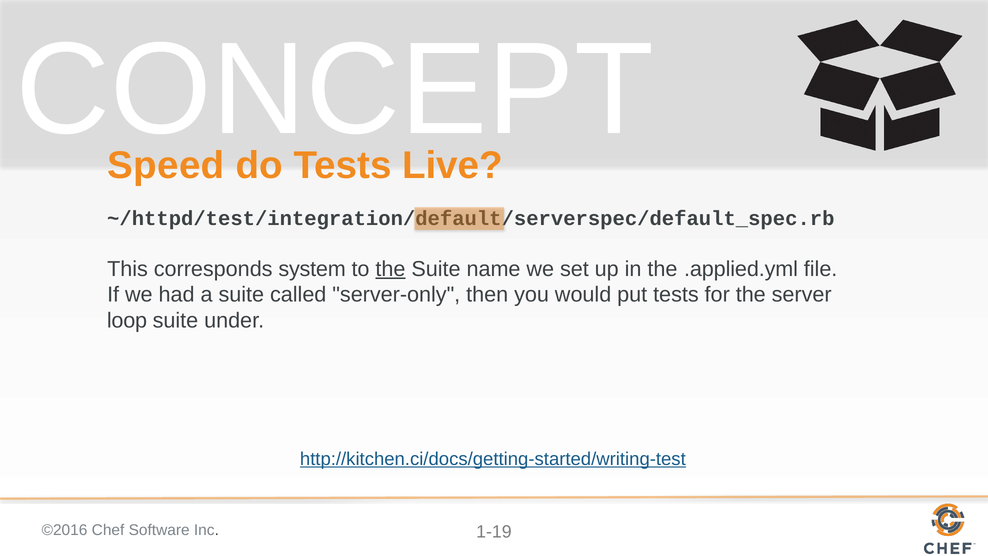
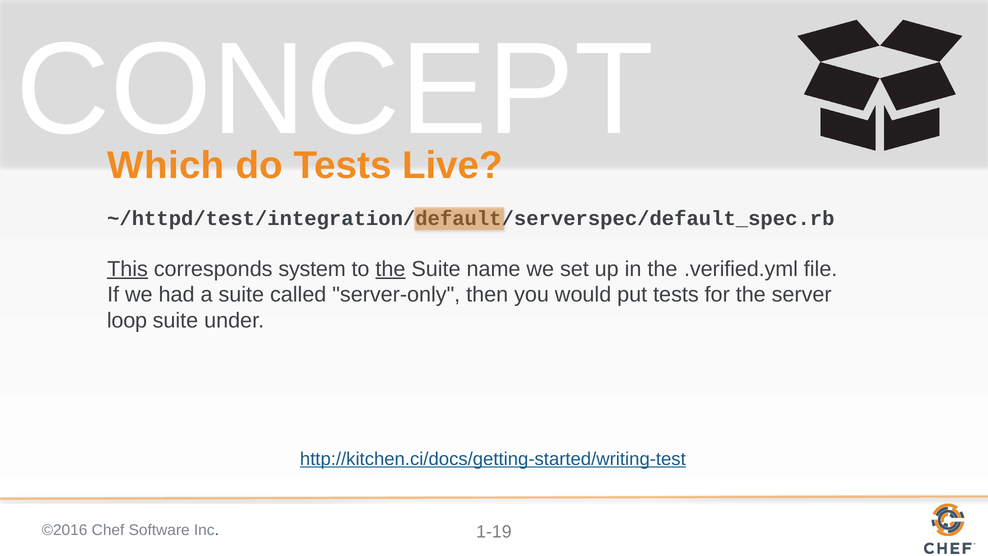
Speed: Speed -> Which (166, 166)
This underline: none -> present (128, 269)
.applied.yml: .applied.yml -> .verified.yml (741, 269)
